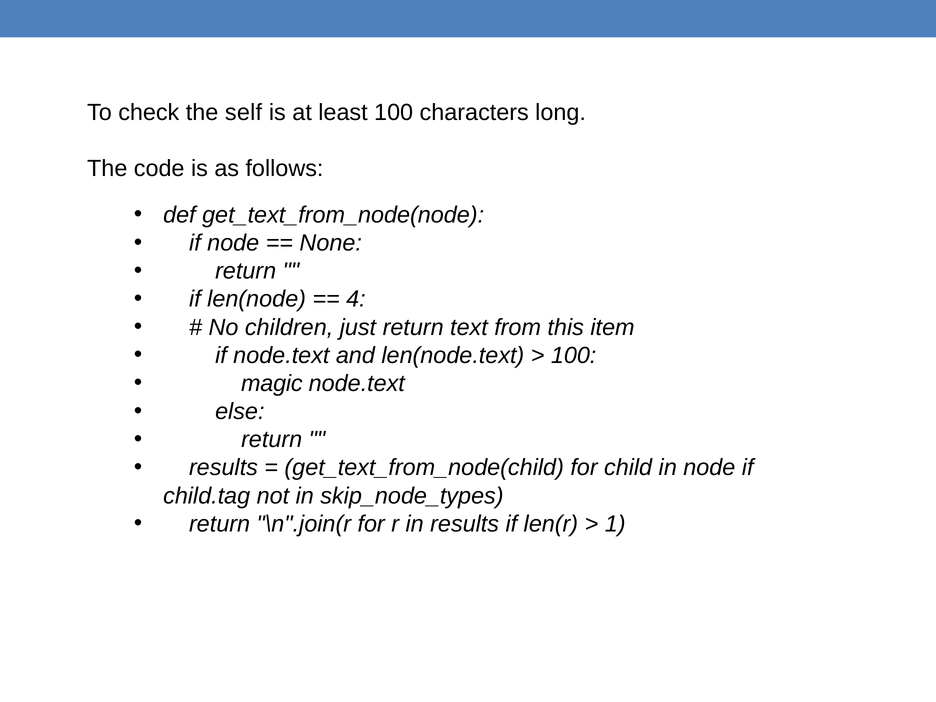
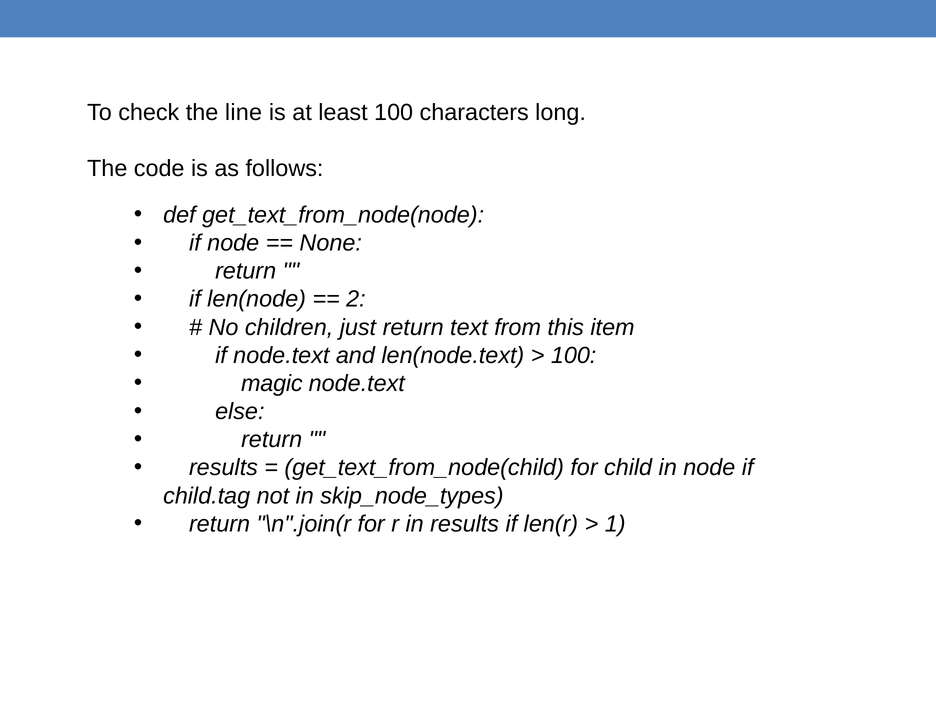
self: self -> line (244, 112)
4: 4 -> 2 (356, 299)
